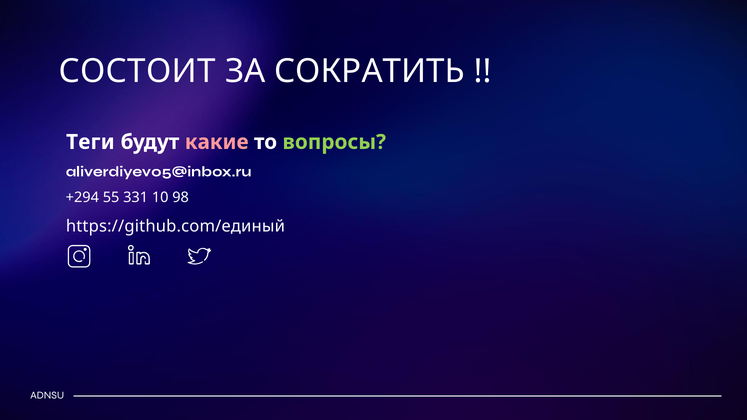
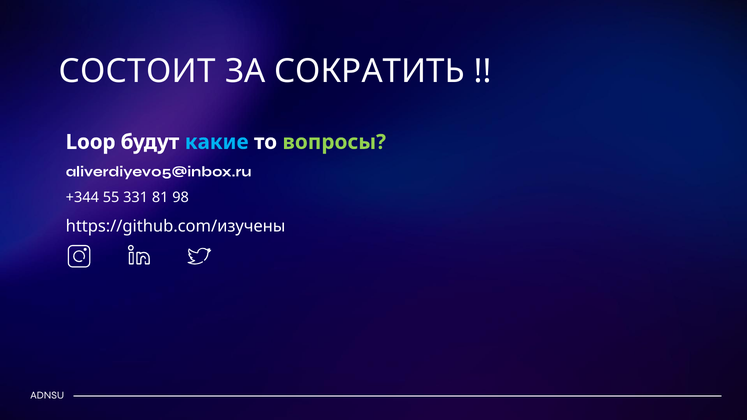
Теги: Теги -> Loop (91, 142)
какие colour: pink -> light blue (217, 142)
+294: +294 -> +344 (82, 198)
10: 10 -> 81 (160, 198)
https://github.com/единый: https://github.com/единый -> https://github.com/изучены (176, 226)
